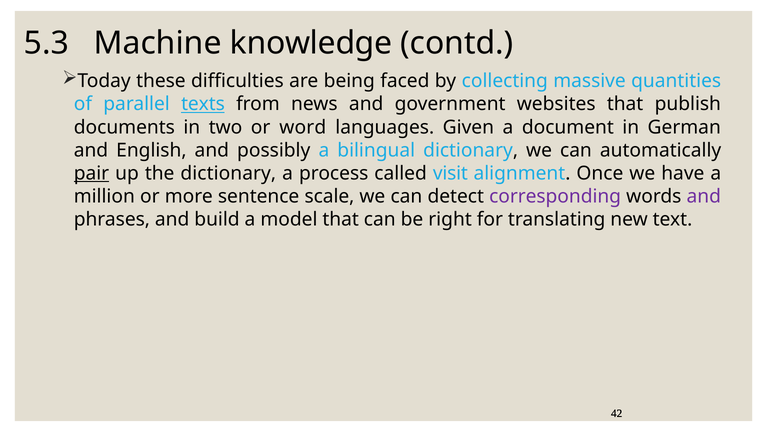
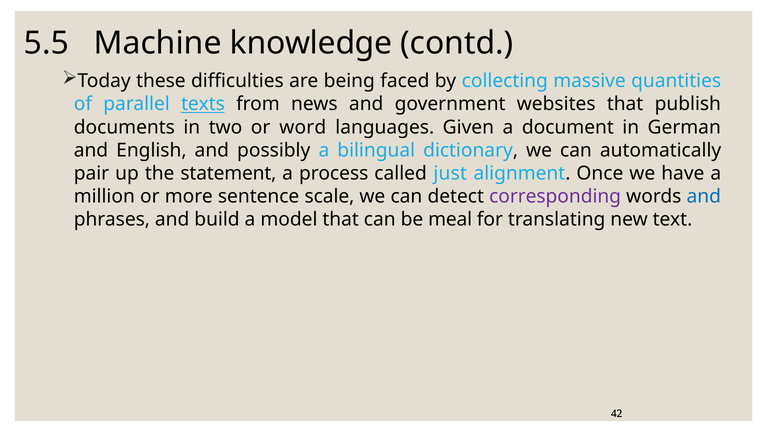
5.3: 5.3 -> 5.5 (46, 43)
pair underline: present -> none (91, 173)
the dictionary: dictionary -> statement (228, 173)
visit: visit -> just (450, 173)
and colour: purple -> blue (704, 196)
right: right -> meal (450, 219)
